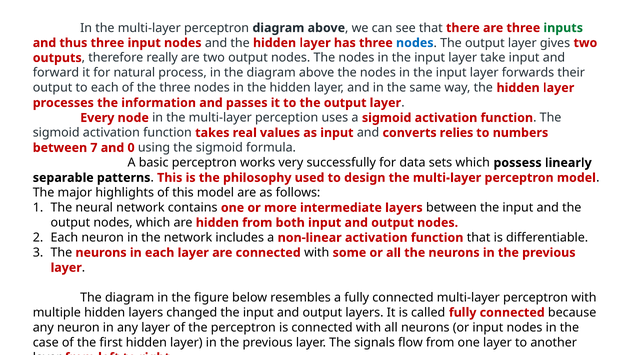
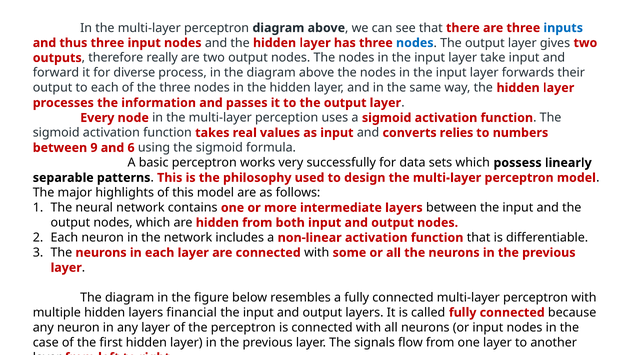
inputs colour: green -> blue (563, 28)
natural: natural -> diverse (134, 73)
7: 7 -> 9 (94, 148)
0: 0 -> 6 (131, 148)
changed: changed -> financial (192, 313)
